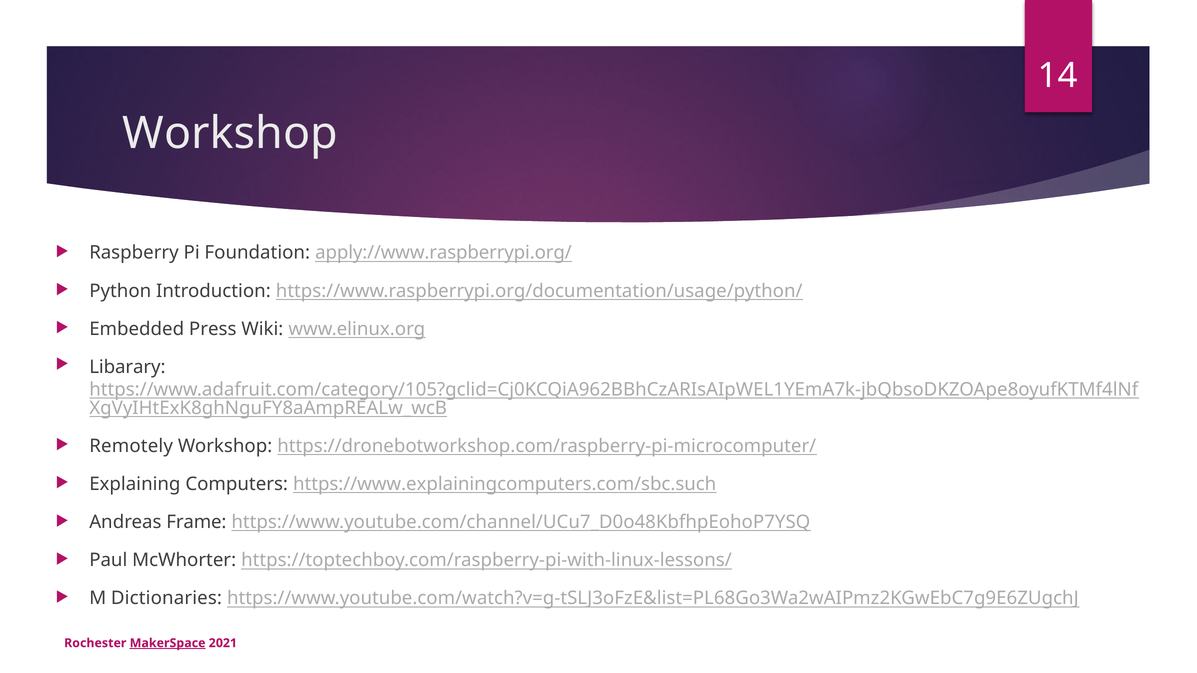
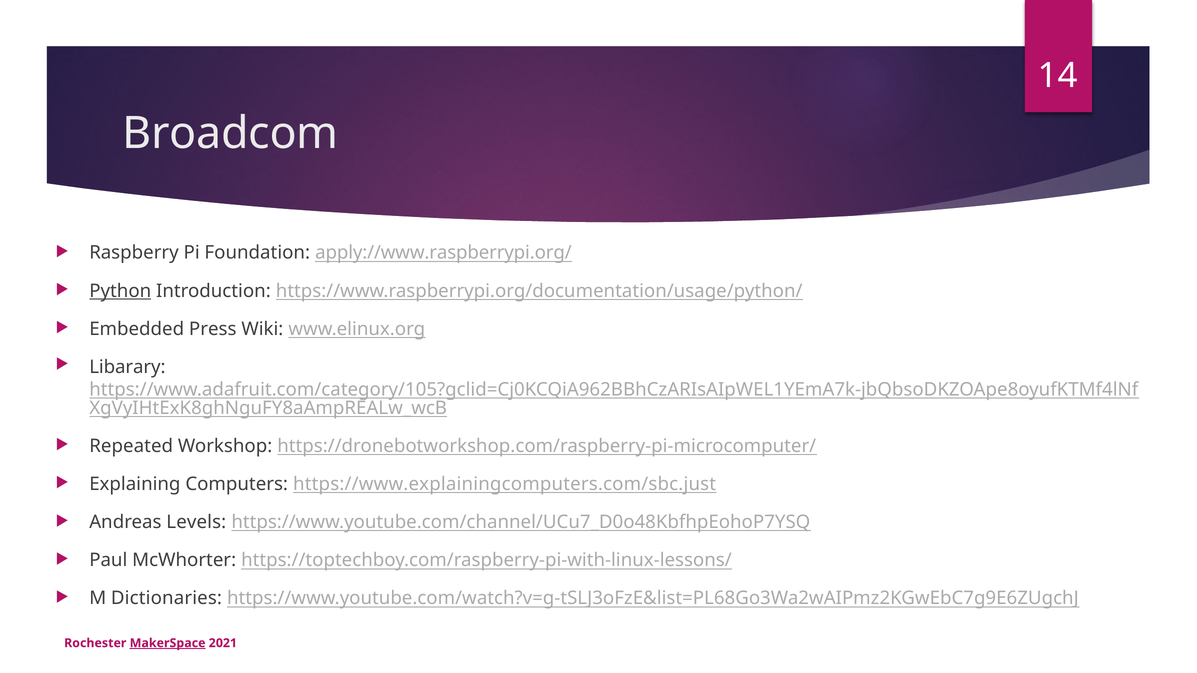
Workshop: Workshop -> Broadcom (230, 133)
Python underline: none -> present (120, 291)
Remotely: Remotely -> Repeated (131, 446)
https://www.explainingcomputers.com/sbc.such: https://www.explainingcomputers.com/sbc.such -> https://www.explainingcomputers.com/sbc.just (505, 484)
Frame: Frame -> Levels (196, 522)
